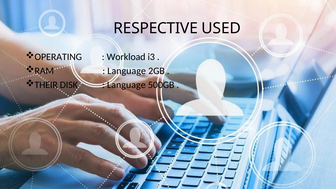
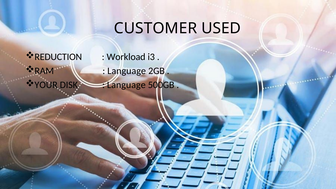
RESPECTIVE: RESPECTIVE -> CUSTOMER (156, 28)
OPERATING: OPERATING -> REDUCTION (58, 57)
THEIR: THEIR -> YOUR (46, 85)
